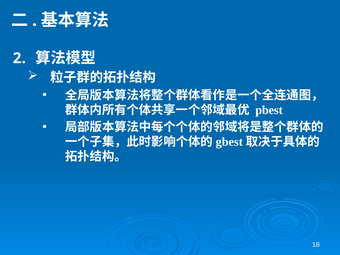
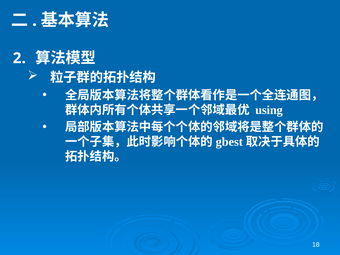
pbest: pbest -> using (269, 110)
